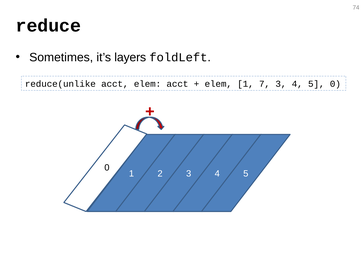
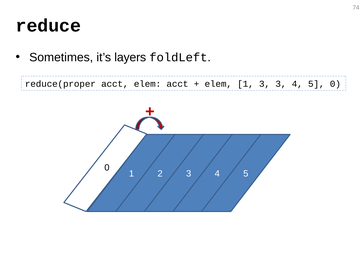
reduce(unlike: reduce(unlike -> reduce(proper (60, 84)
1 7: 7 -> 3 (265, 84)
